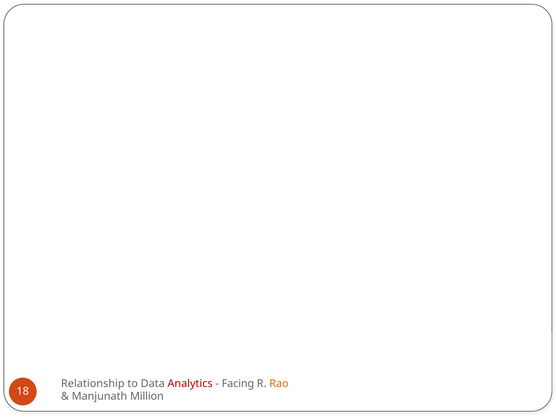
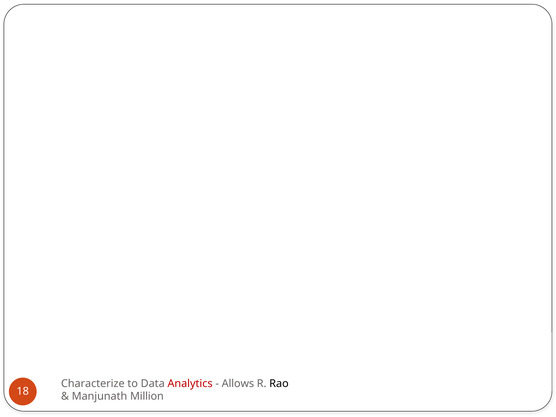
Relationship: Relationship -> Characterize (93, 383)
Facing: Facing -> Allows (238, 383)
Rao colour: orange -> black (279, 383)
